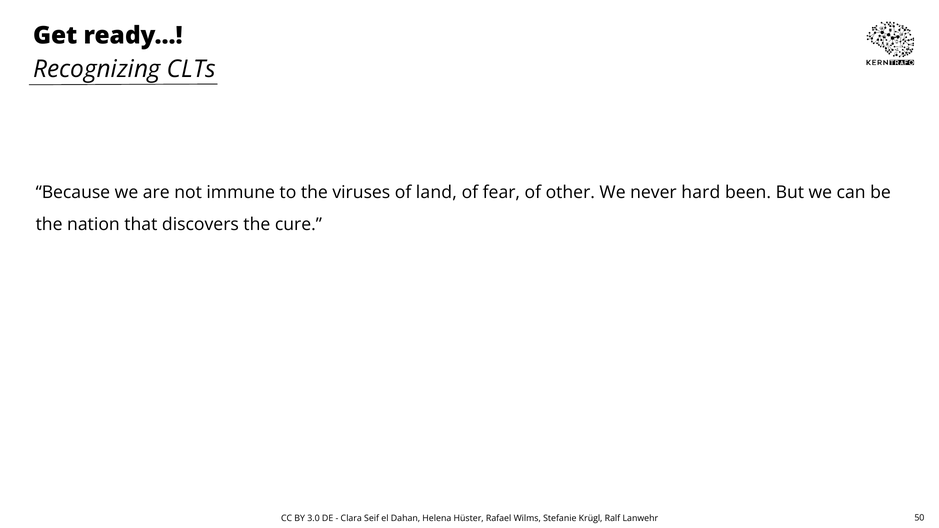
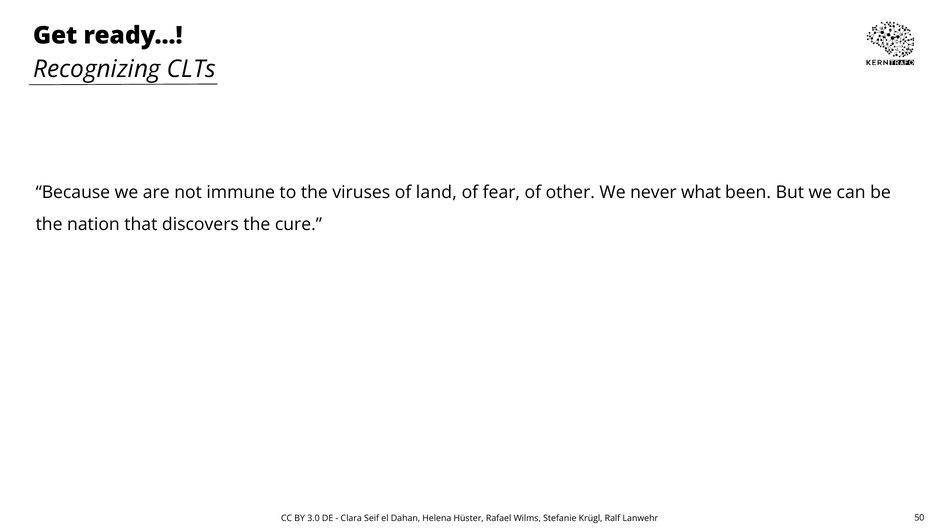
hard: hard -> what (701, 193)
